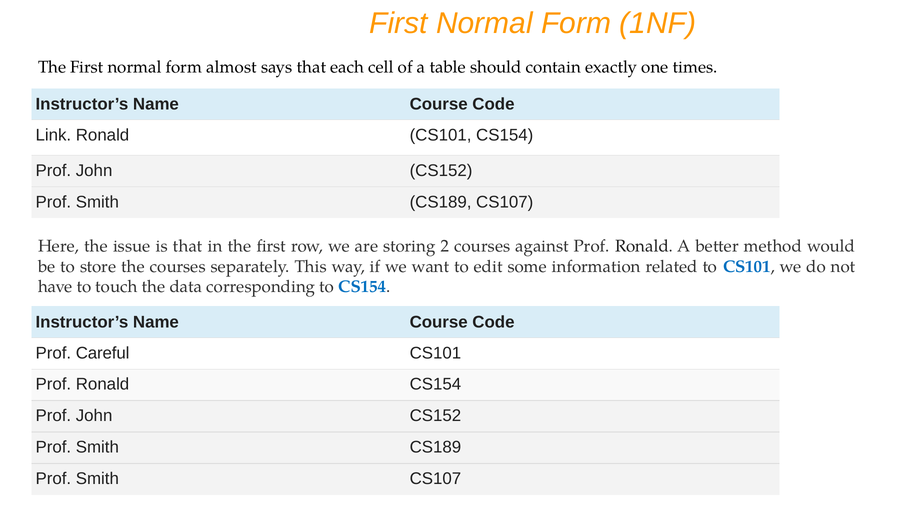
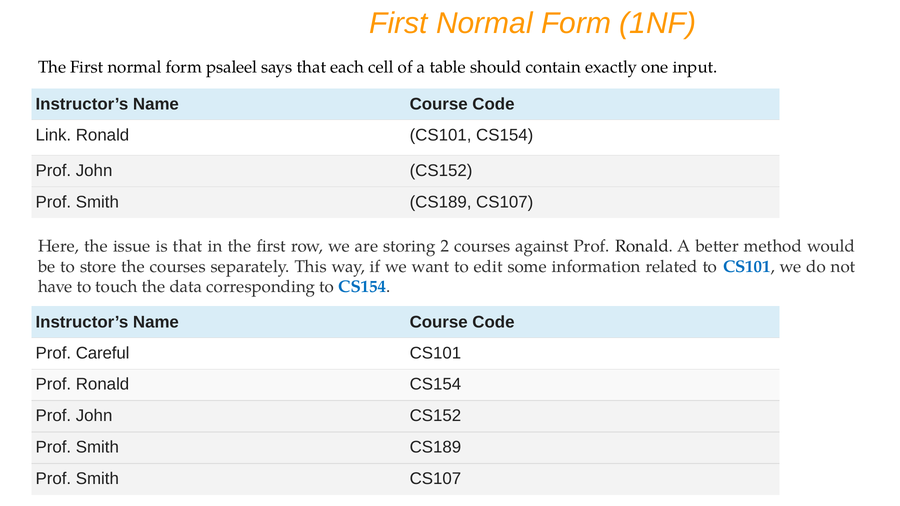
almost: almost -> psaleel (232, 67)
times: times -> input (695, 67)
